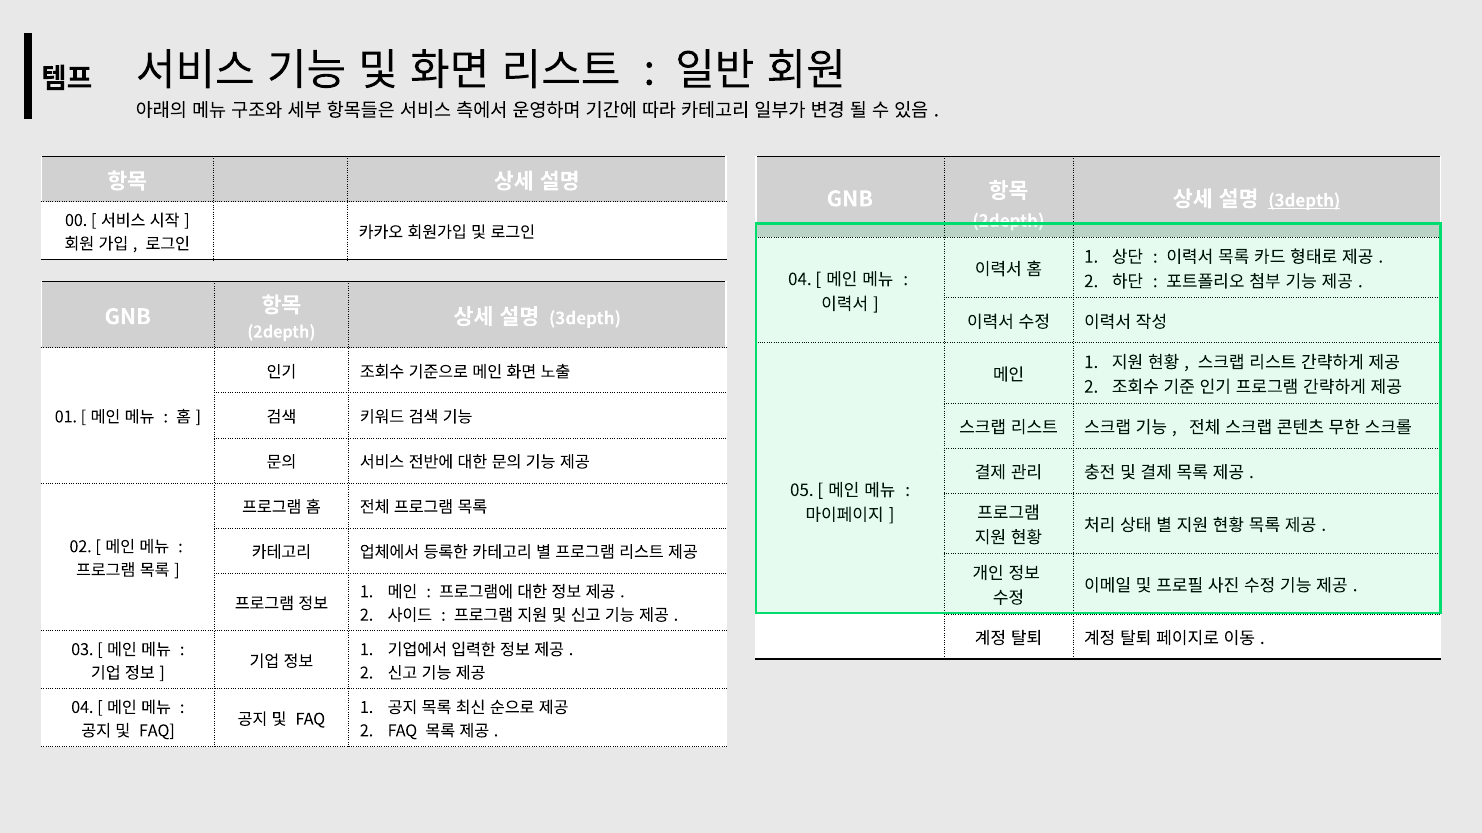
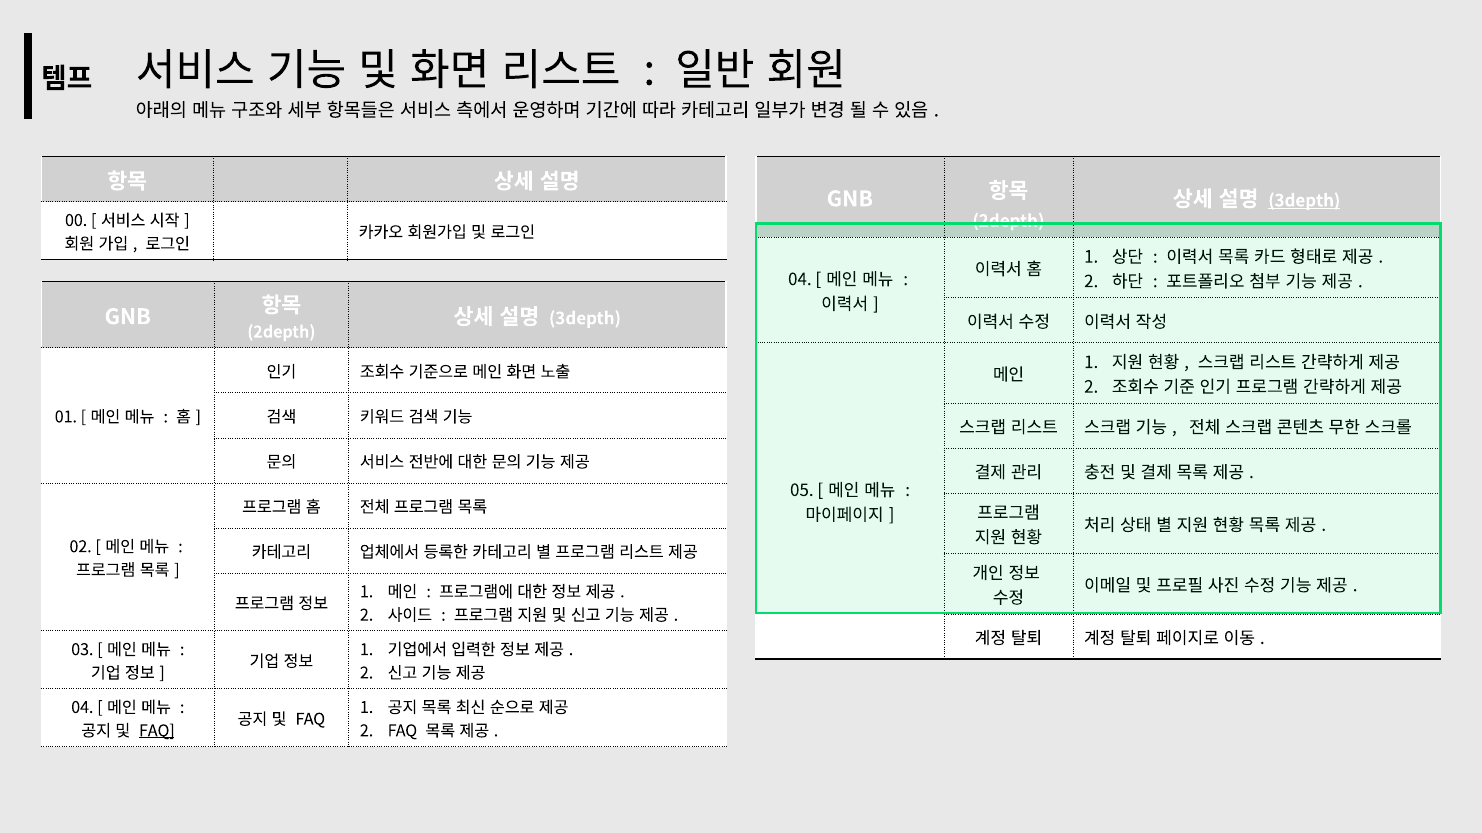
FAQ underline: none -> present (157, 732)
